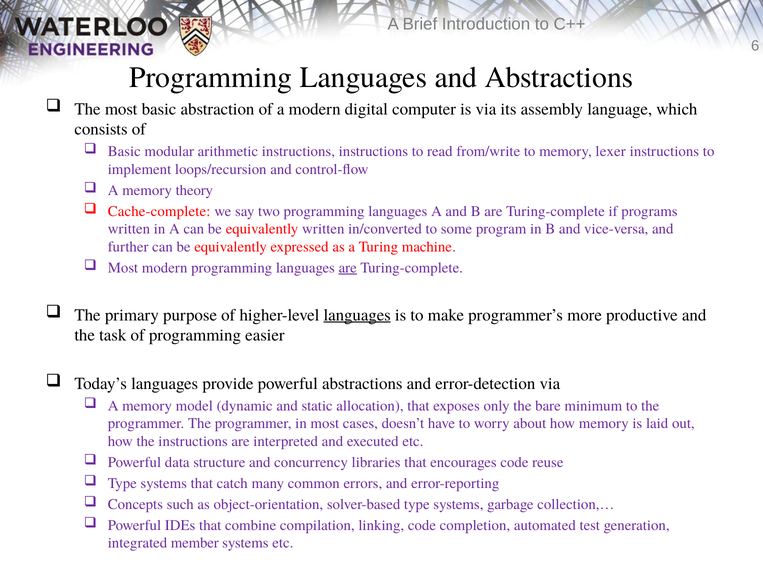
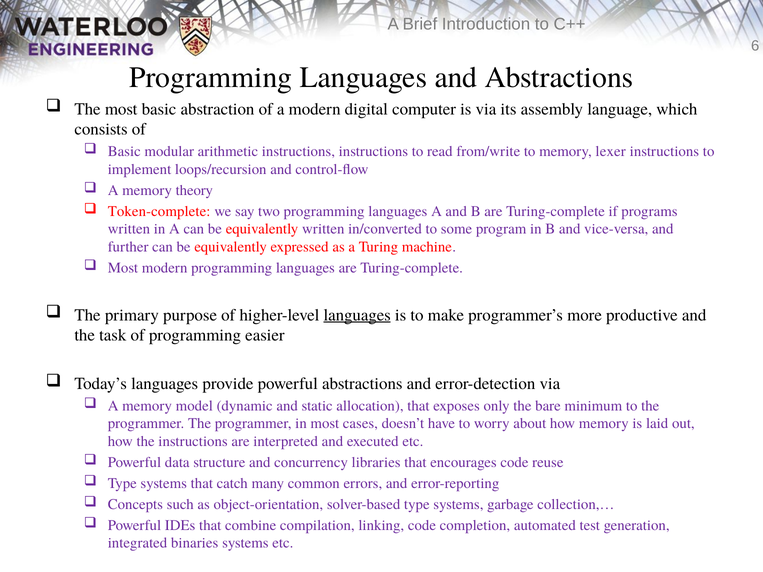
Cache-complete: Cache-complete -> Token-complete (159, 211)
are underline: present -> none (348, 268)
member: member -> binaries (195, 543)
